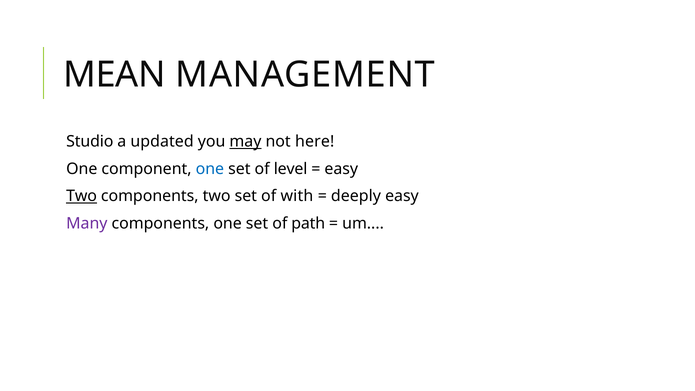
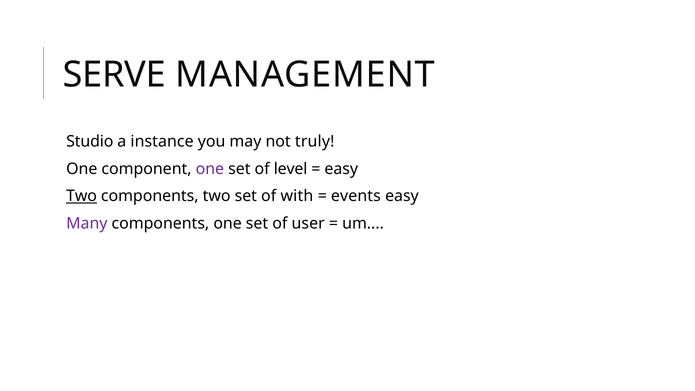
MEAN: MEAN -> SERVE (114, 75)
updated: updated -> instance (162, 141)
may underline: present -> none (245, 141)
here: here -> truly (315, 141)
one colour: blue -> purple (210, 169)
deeply: deeply -> events (356, 196)
path: path -> user (308, 223)
